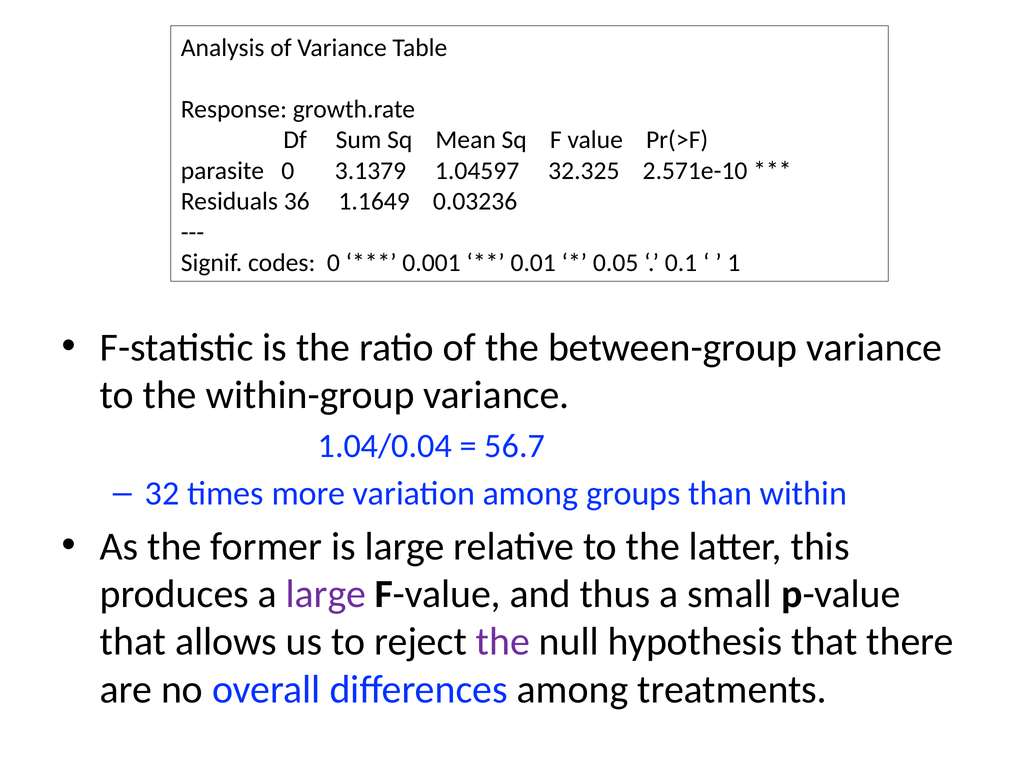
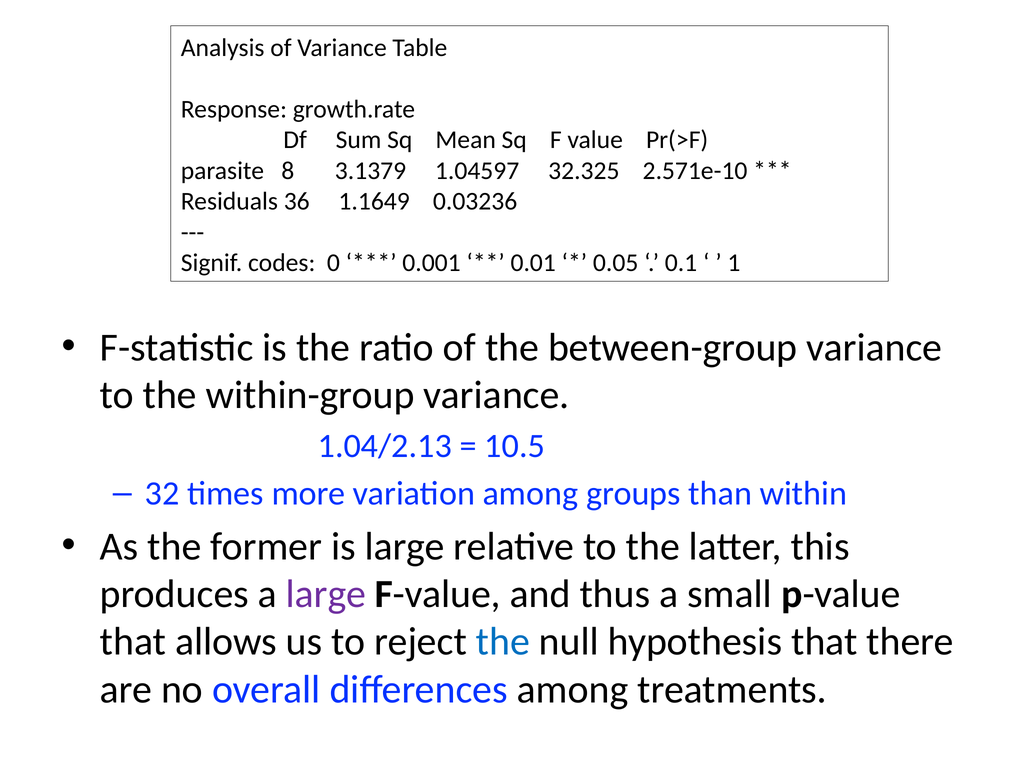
parasite 0: 0 -> 8 (288, 171)
1.04/0.04: 1.04/0.04 -> 1.04/2.13 (385, 446)
56.7: 56.7 -> 10.5 (515, 446)
the colour: purple -> blue (503, 642)
